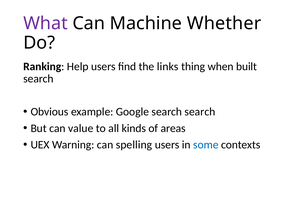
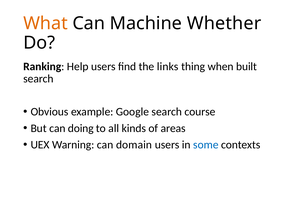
What colour: purple -> orange (45, 23)
search search: search -> course (200, 112)
value: value -> doing (81, 128)
spelling: spelling -> domain (134, 145)
